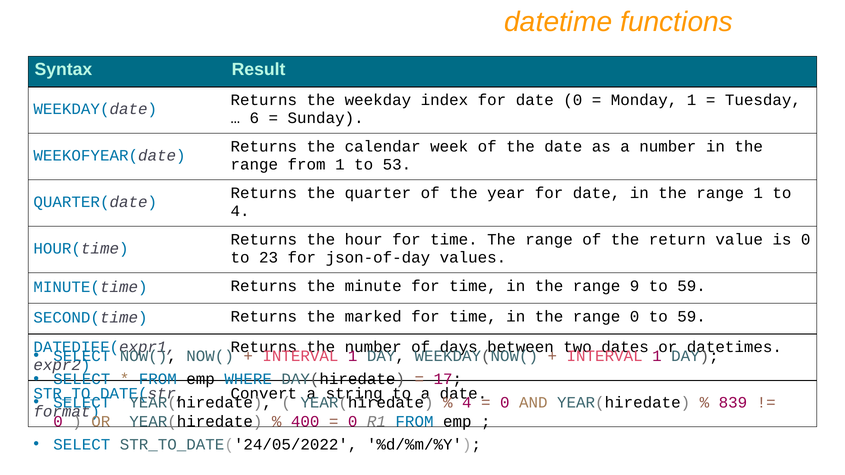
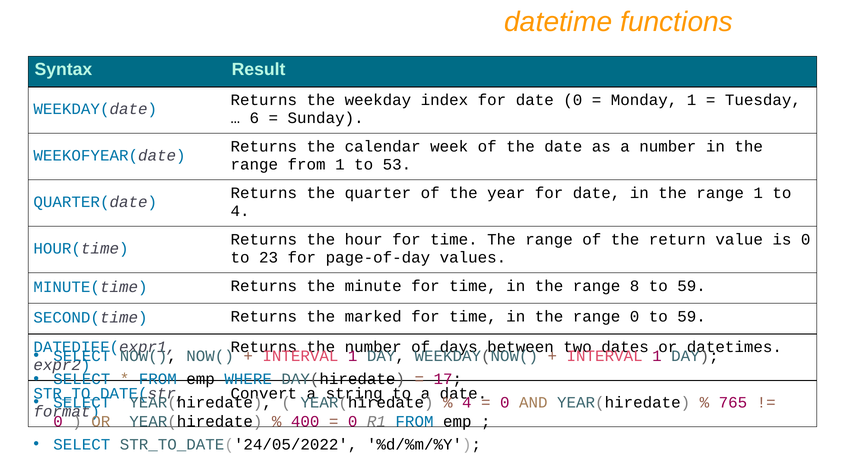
json-of-day: json-of-day -> page-of-day (378, 258)
9: 9 -> 8 (635, 286)
839: 839 -> 765 (733, 403)
